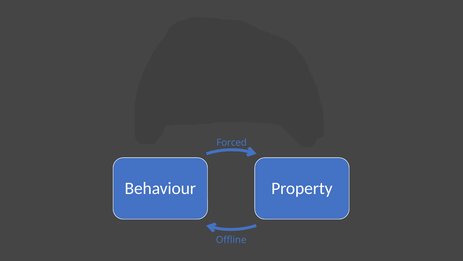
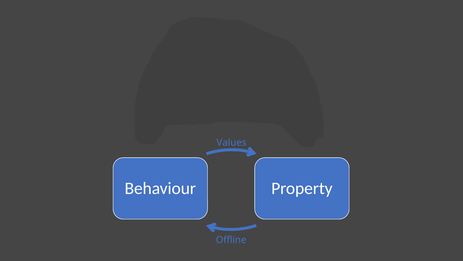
Forced: Forced -> Values (231, 142)
